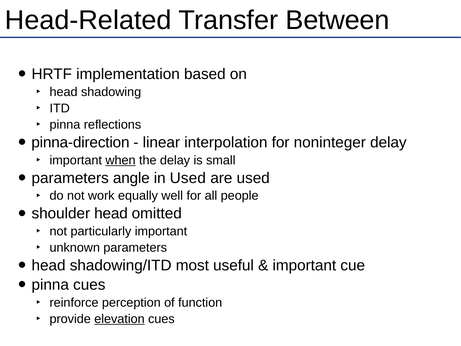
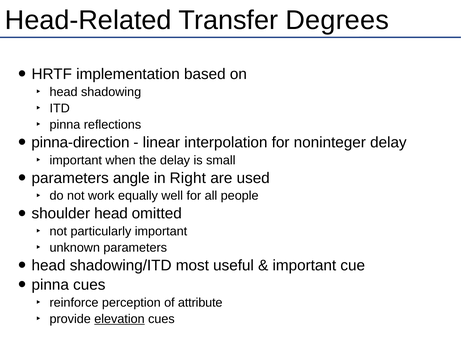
Between: Between -> Degrees (337, 20)
when underline: present -> none (120, 160)
in Used: Used -> Right (188, 178)
function: function -> attribute (200, 302)
